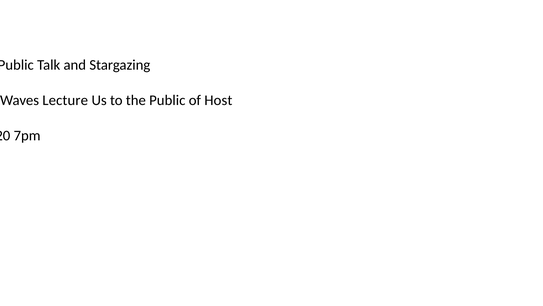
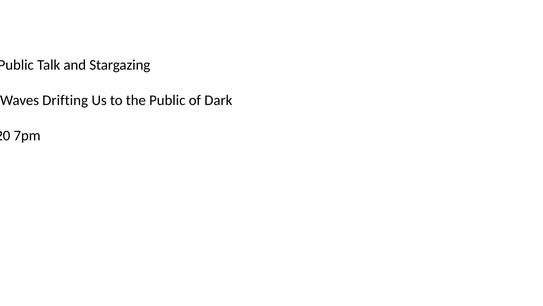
Lecture: Lecture -> Drifting (65, 100)
Host: Host -> Dark (218, 100)
